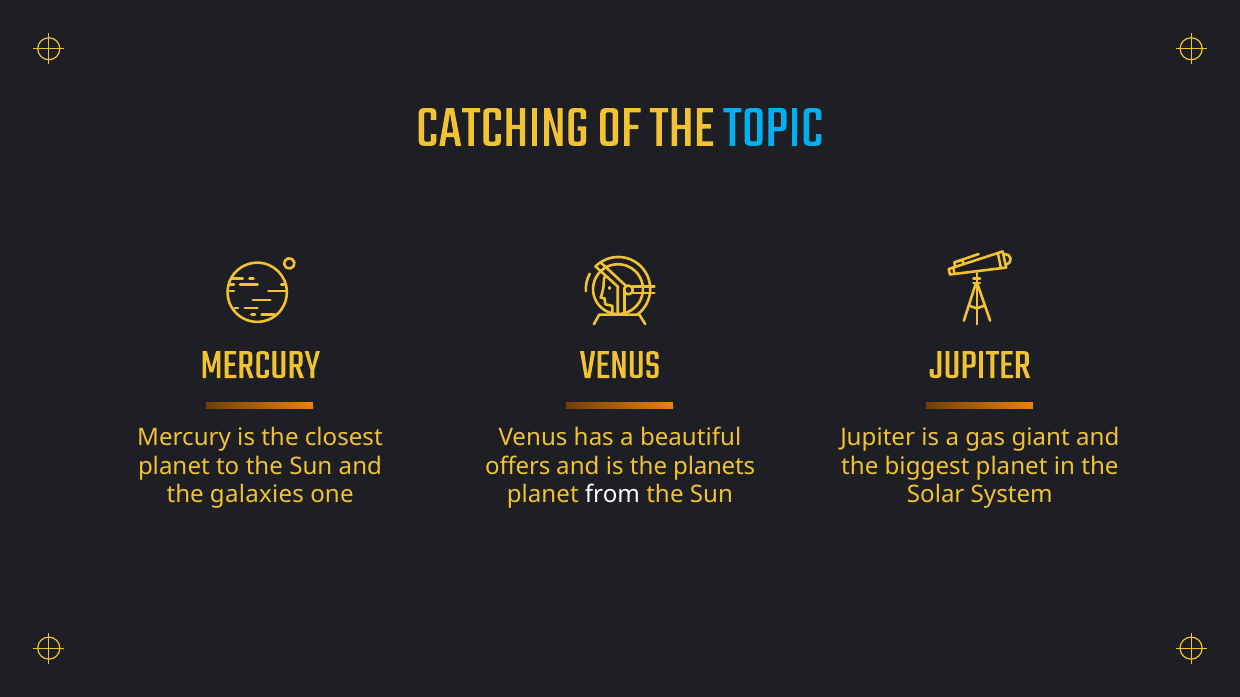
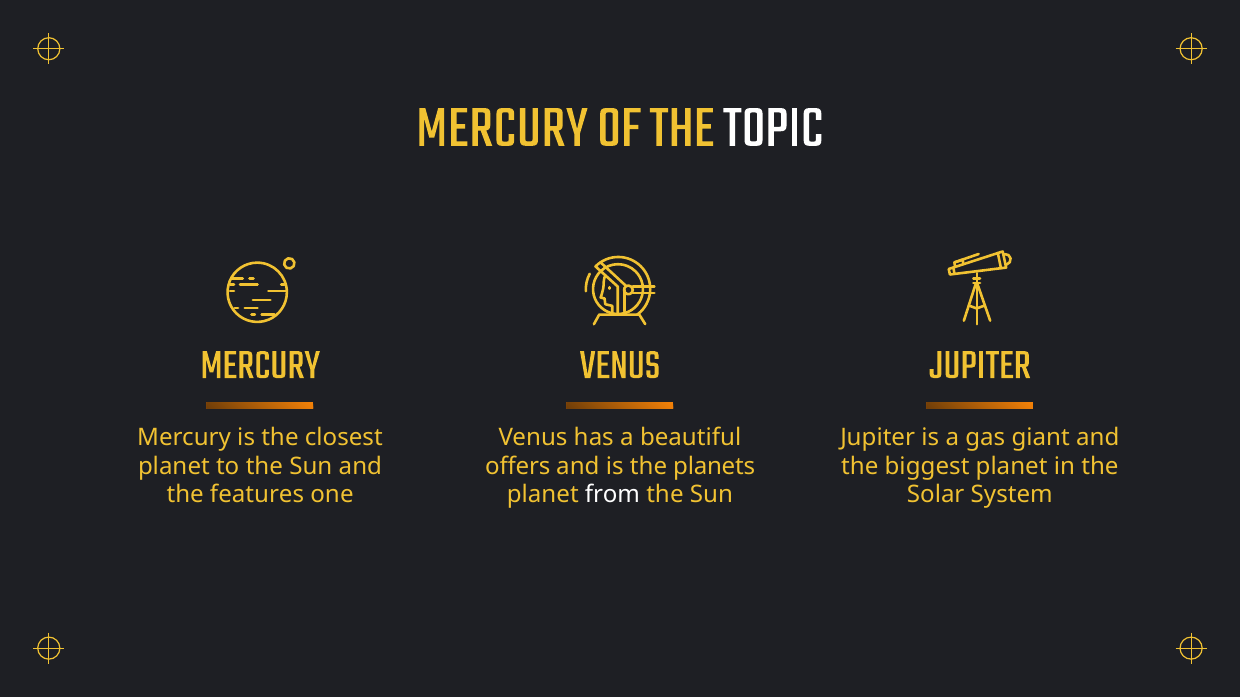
CATCHING: CATCHING -> MERCURY (502, 126)
TOPIC colour: light blue -> white (773, 126)
galaxies: galaxies -> features (257, 495)
